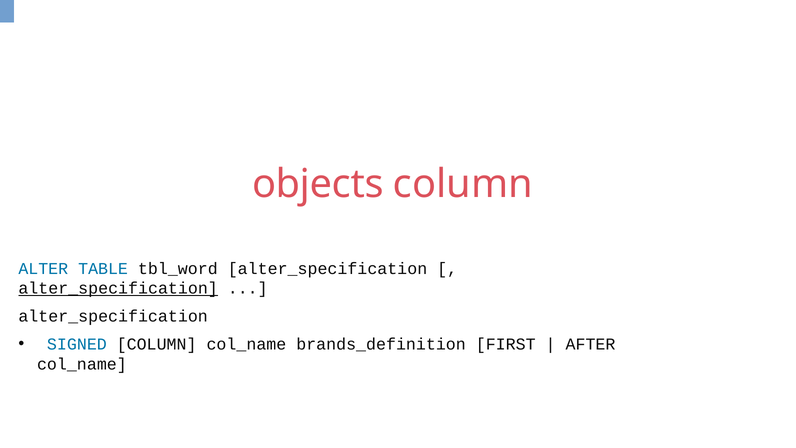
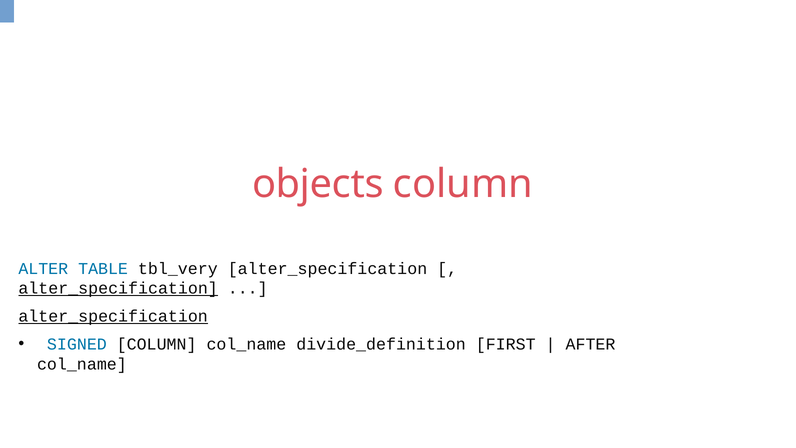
tbl_word: tbl_word -> tbl_very (178, 268)
alter_specification underline: none -> present (113, 316)
brands_definition: brands_definition -> divide_definition (381, 344)
